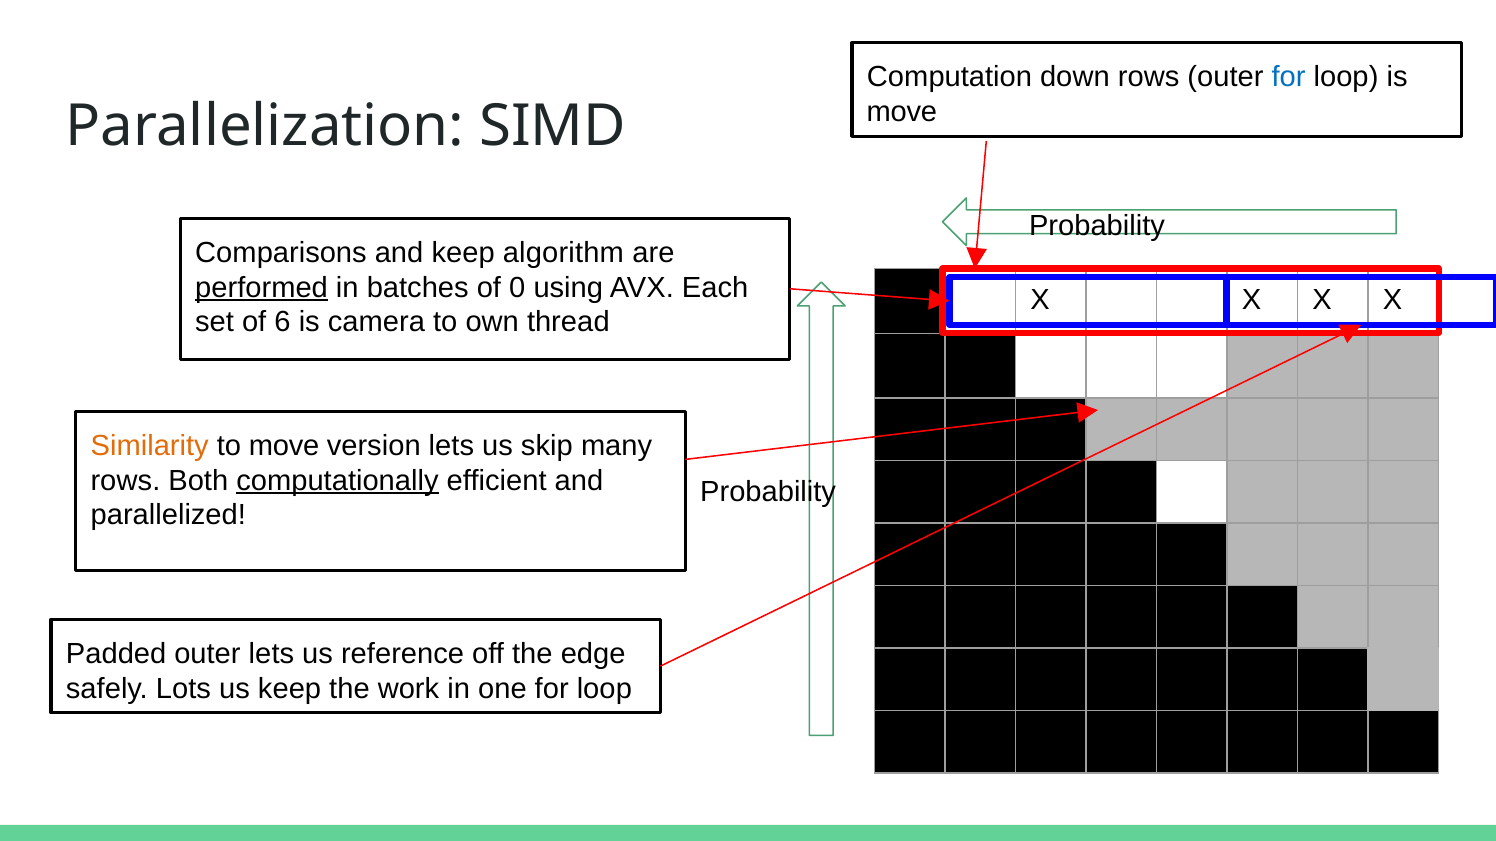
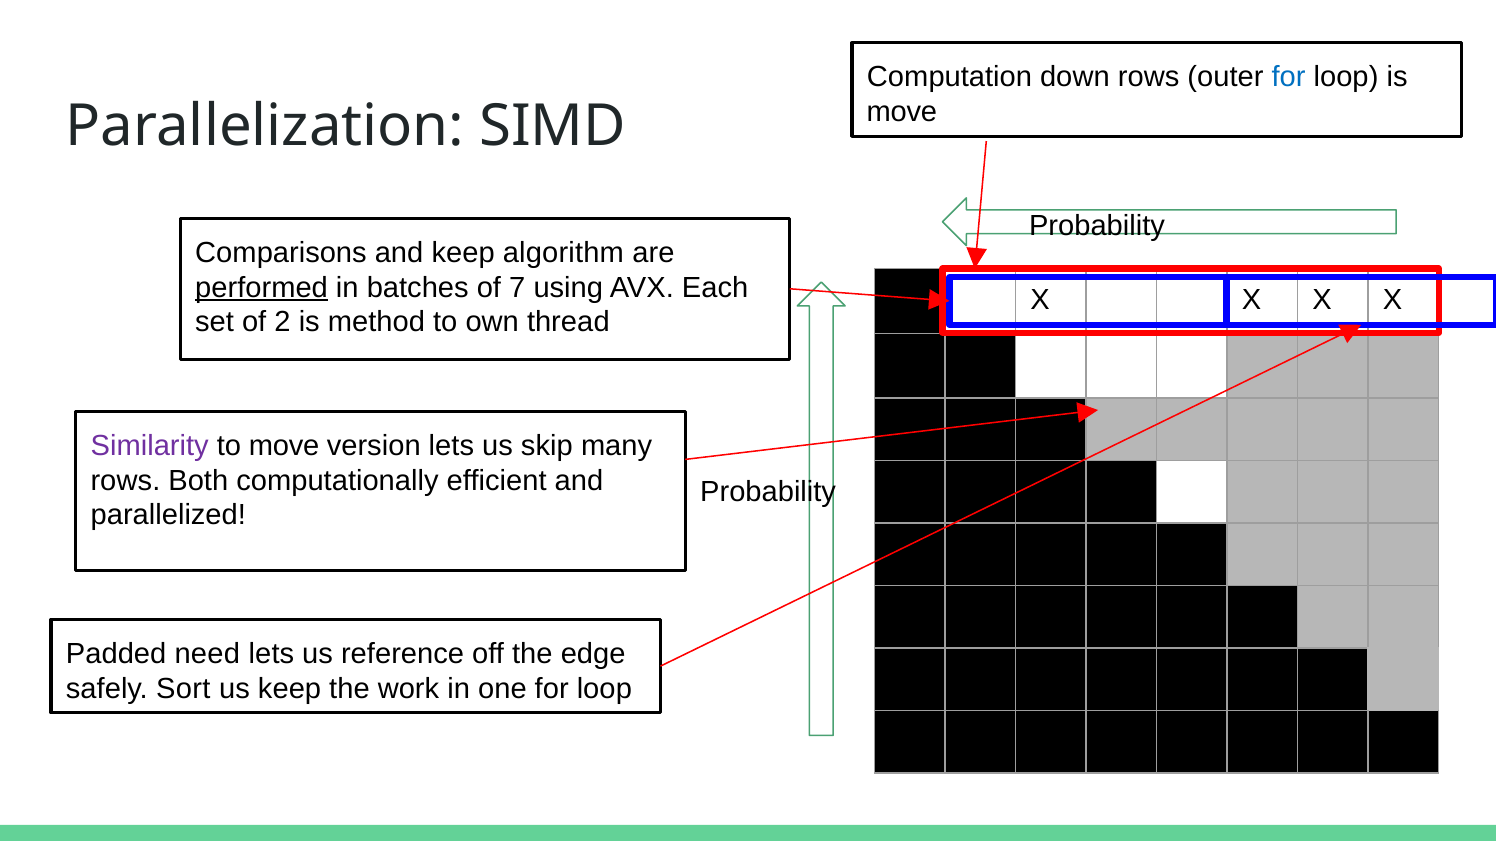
0: 0 -> 7 (517, 288)
6: 6 -> 2 (282, 323)
camera: camera -> method (376, 323)
Similarity colour: orange -> purple (150, 446)
computationally underline: present -> none (337, 481)
Padded outer: outer -> need (207, 654)
Lots: Lots -> Sort (183, 689)
